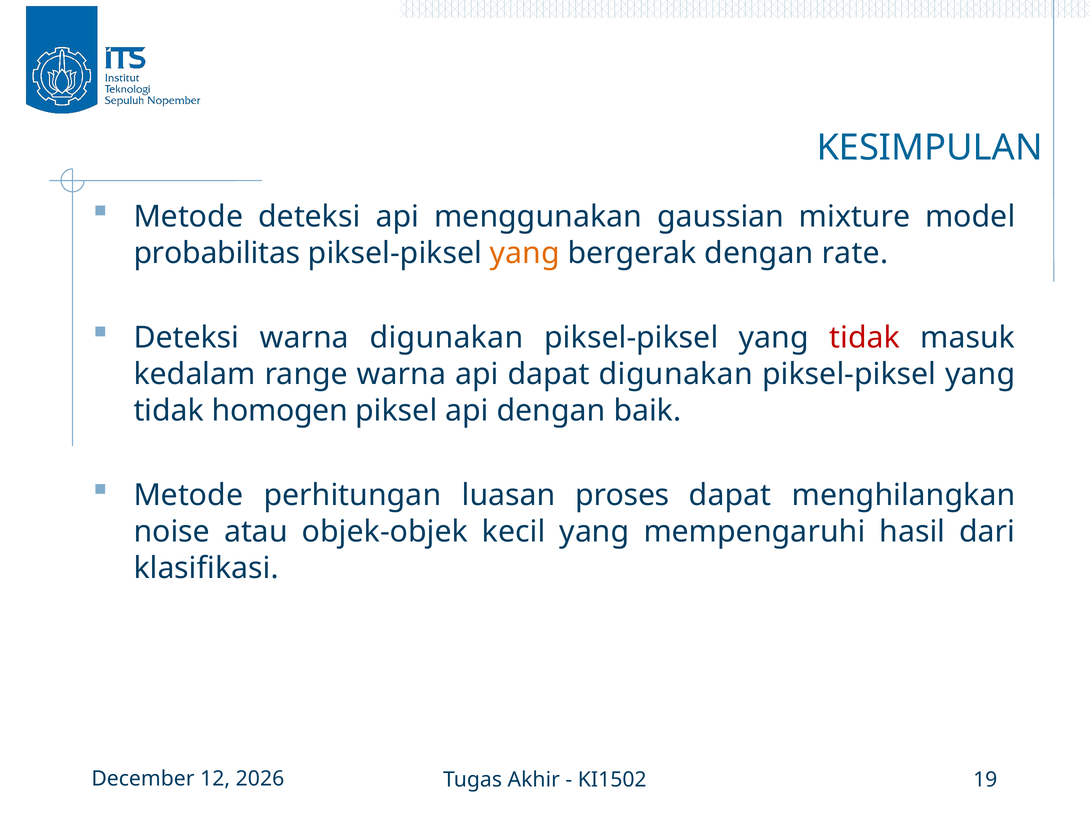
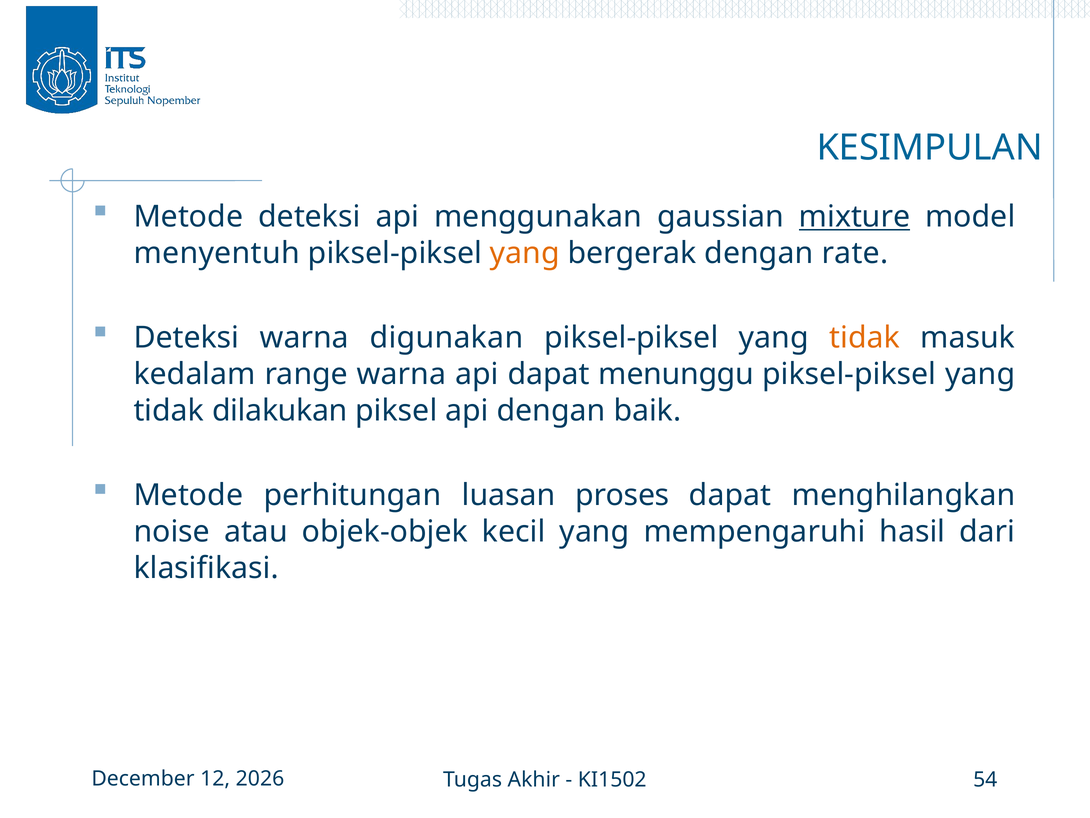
mixture underline: none -> present (855, 216)
probabilitas: probabilitas -> menyentuh (217, 253)
tidak colour: red -> orange (865, 338)
dapat digunakan: digunakan -> menunggu (676, 374)
homogen: homogen -> dilakukan (280, 410)
19: 19 -> 54 (985, 779)
